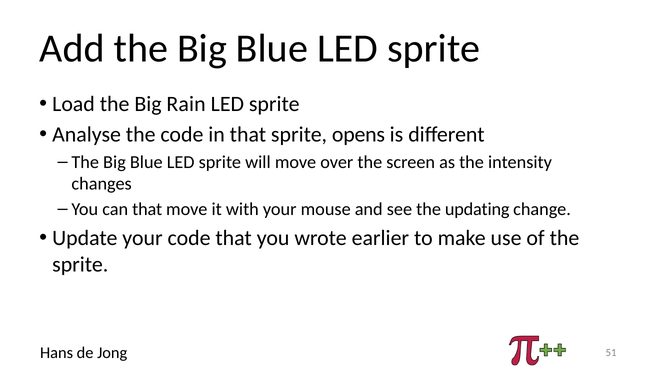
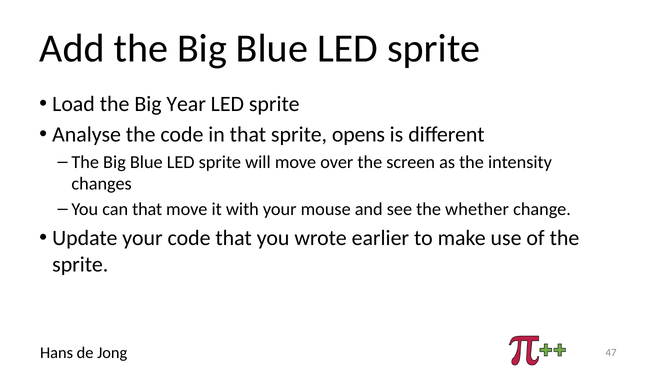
Rain: Rain -> Year (186, 104)
updating: updating -> whether (477, 209)
51: 51 -> 47 (611, 352)
